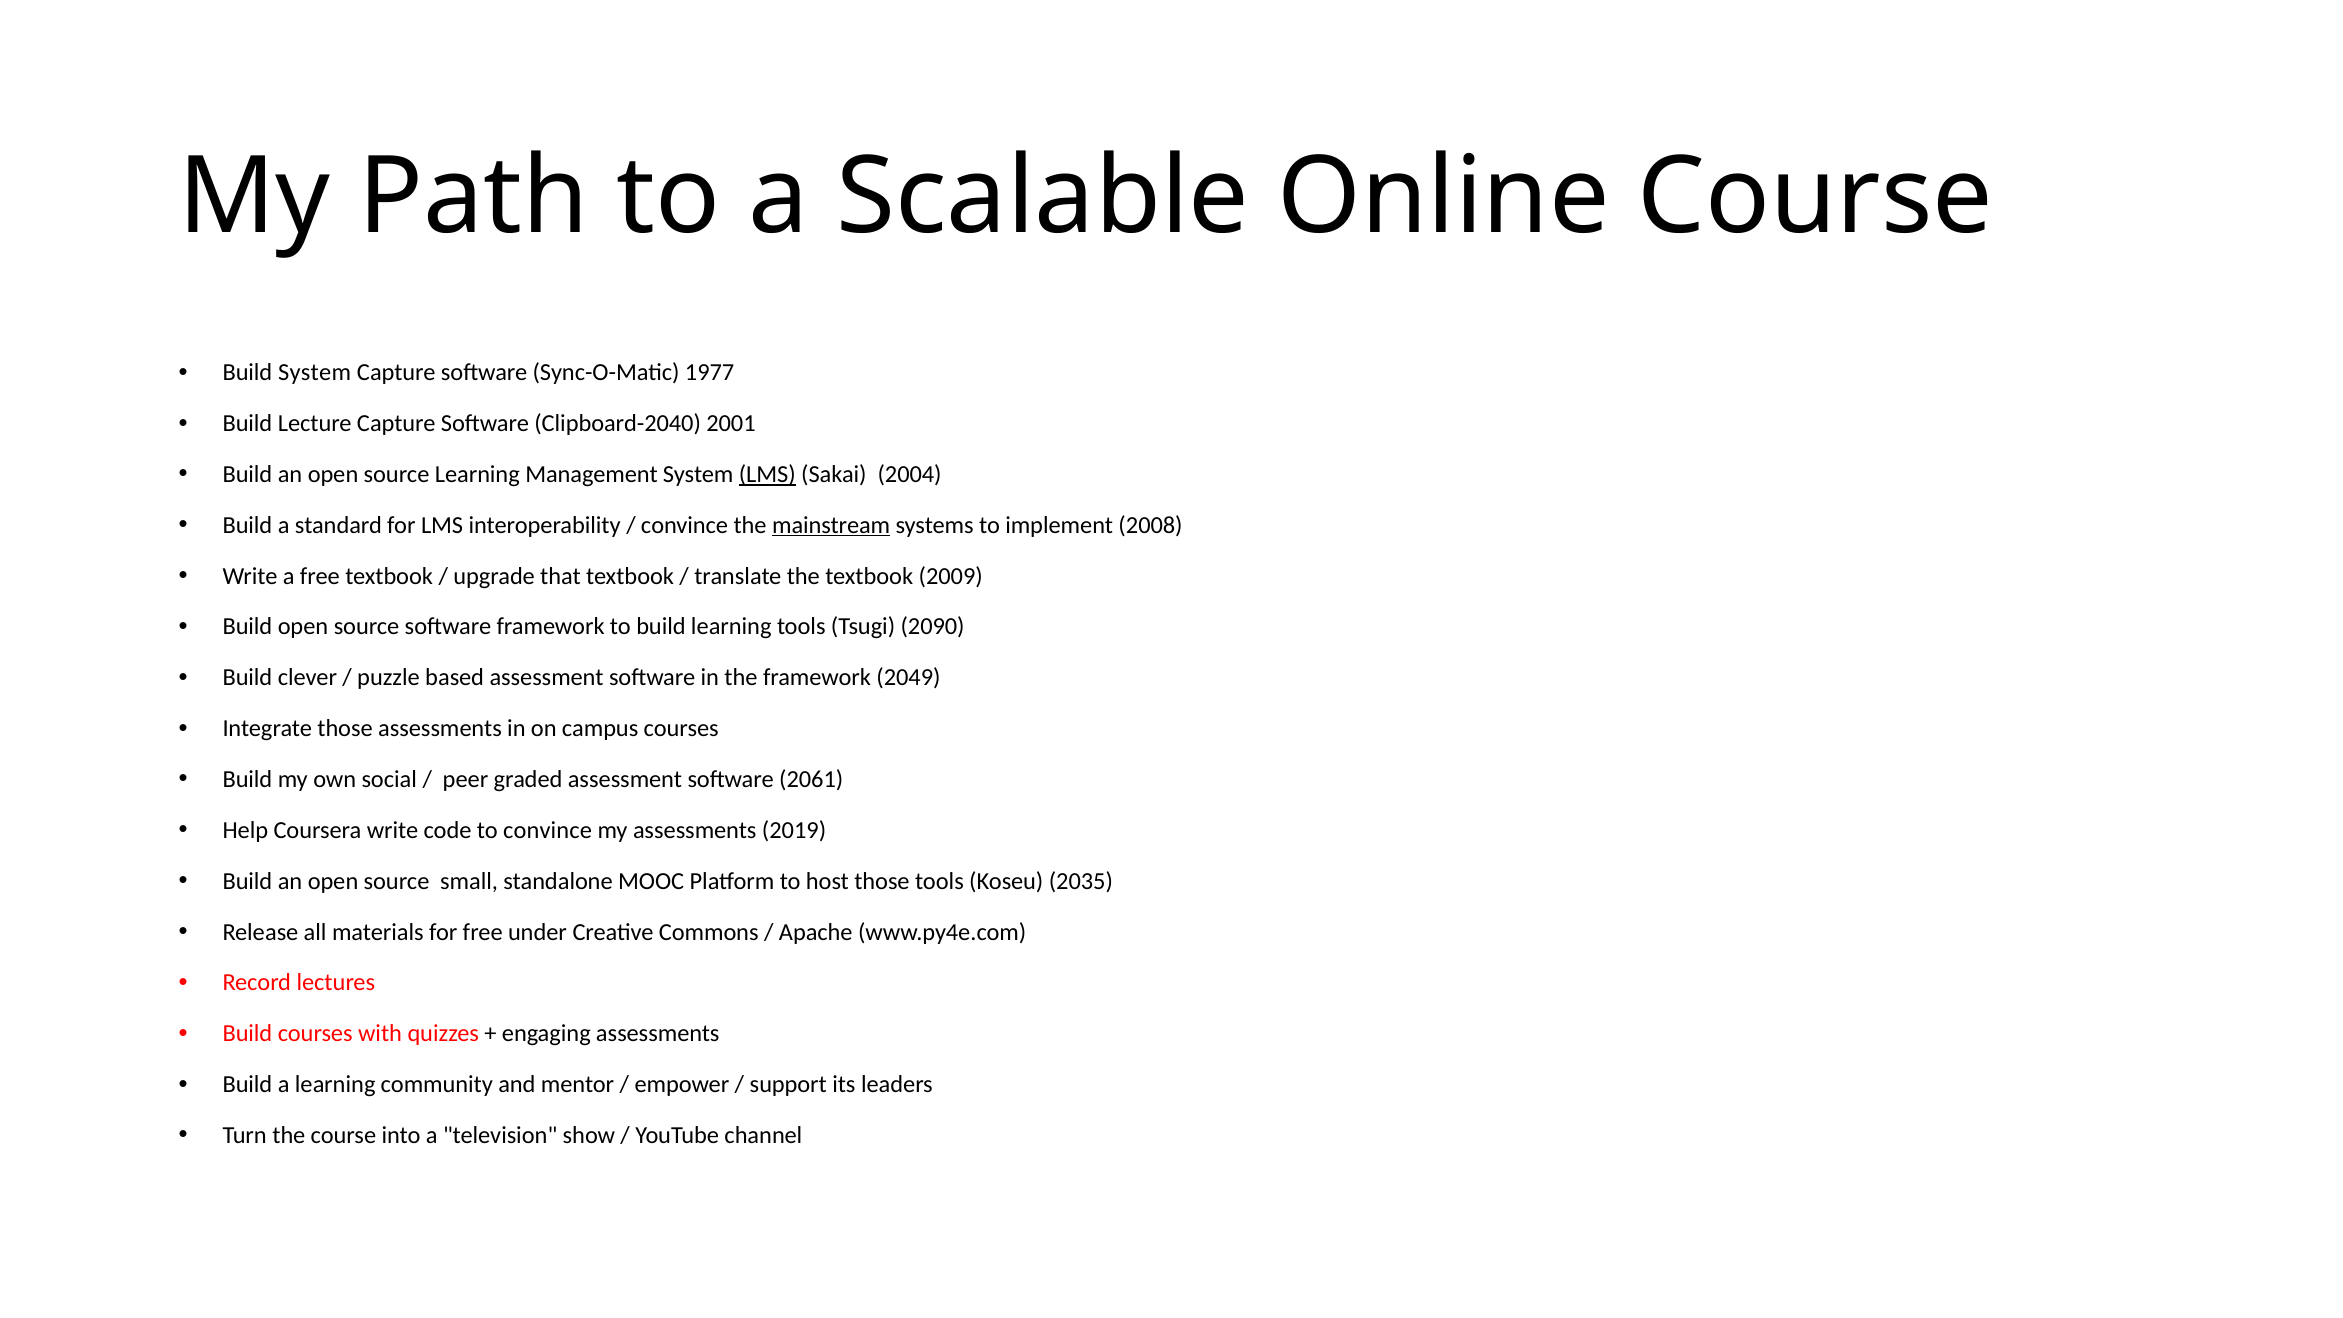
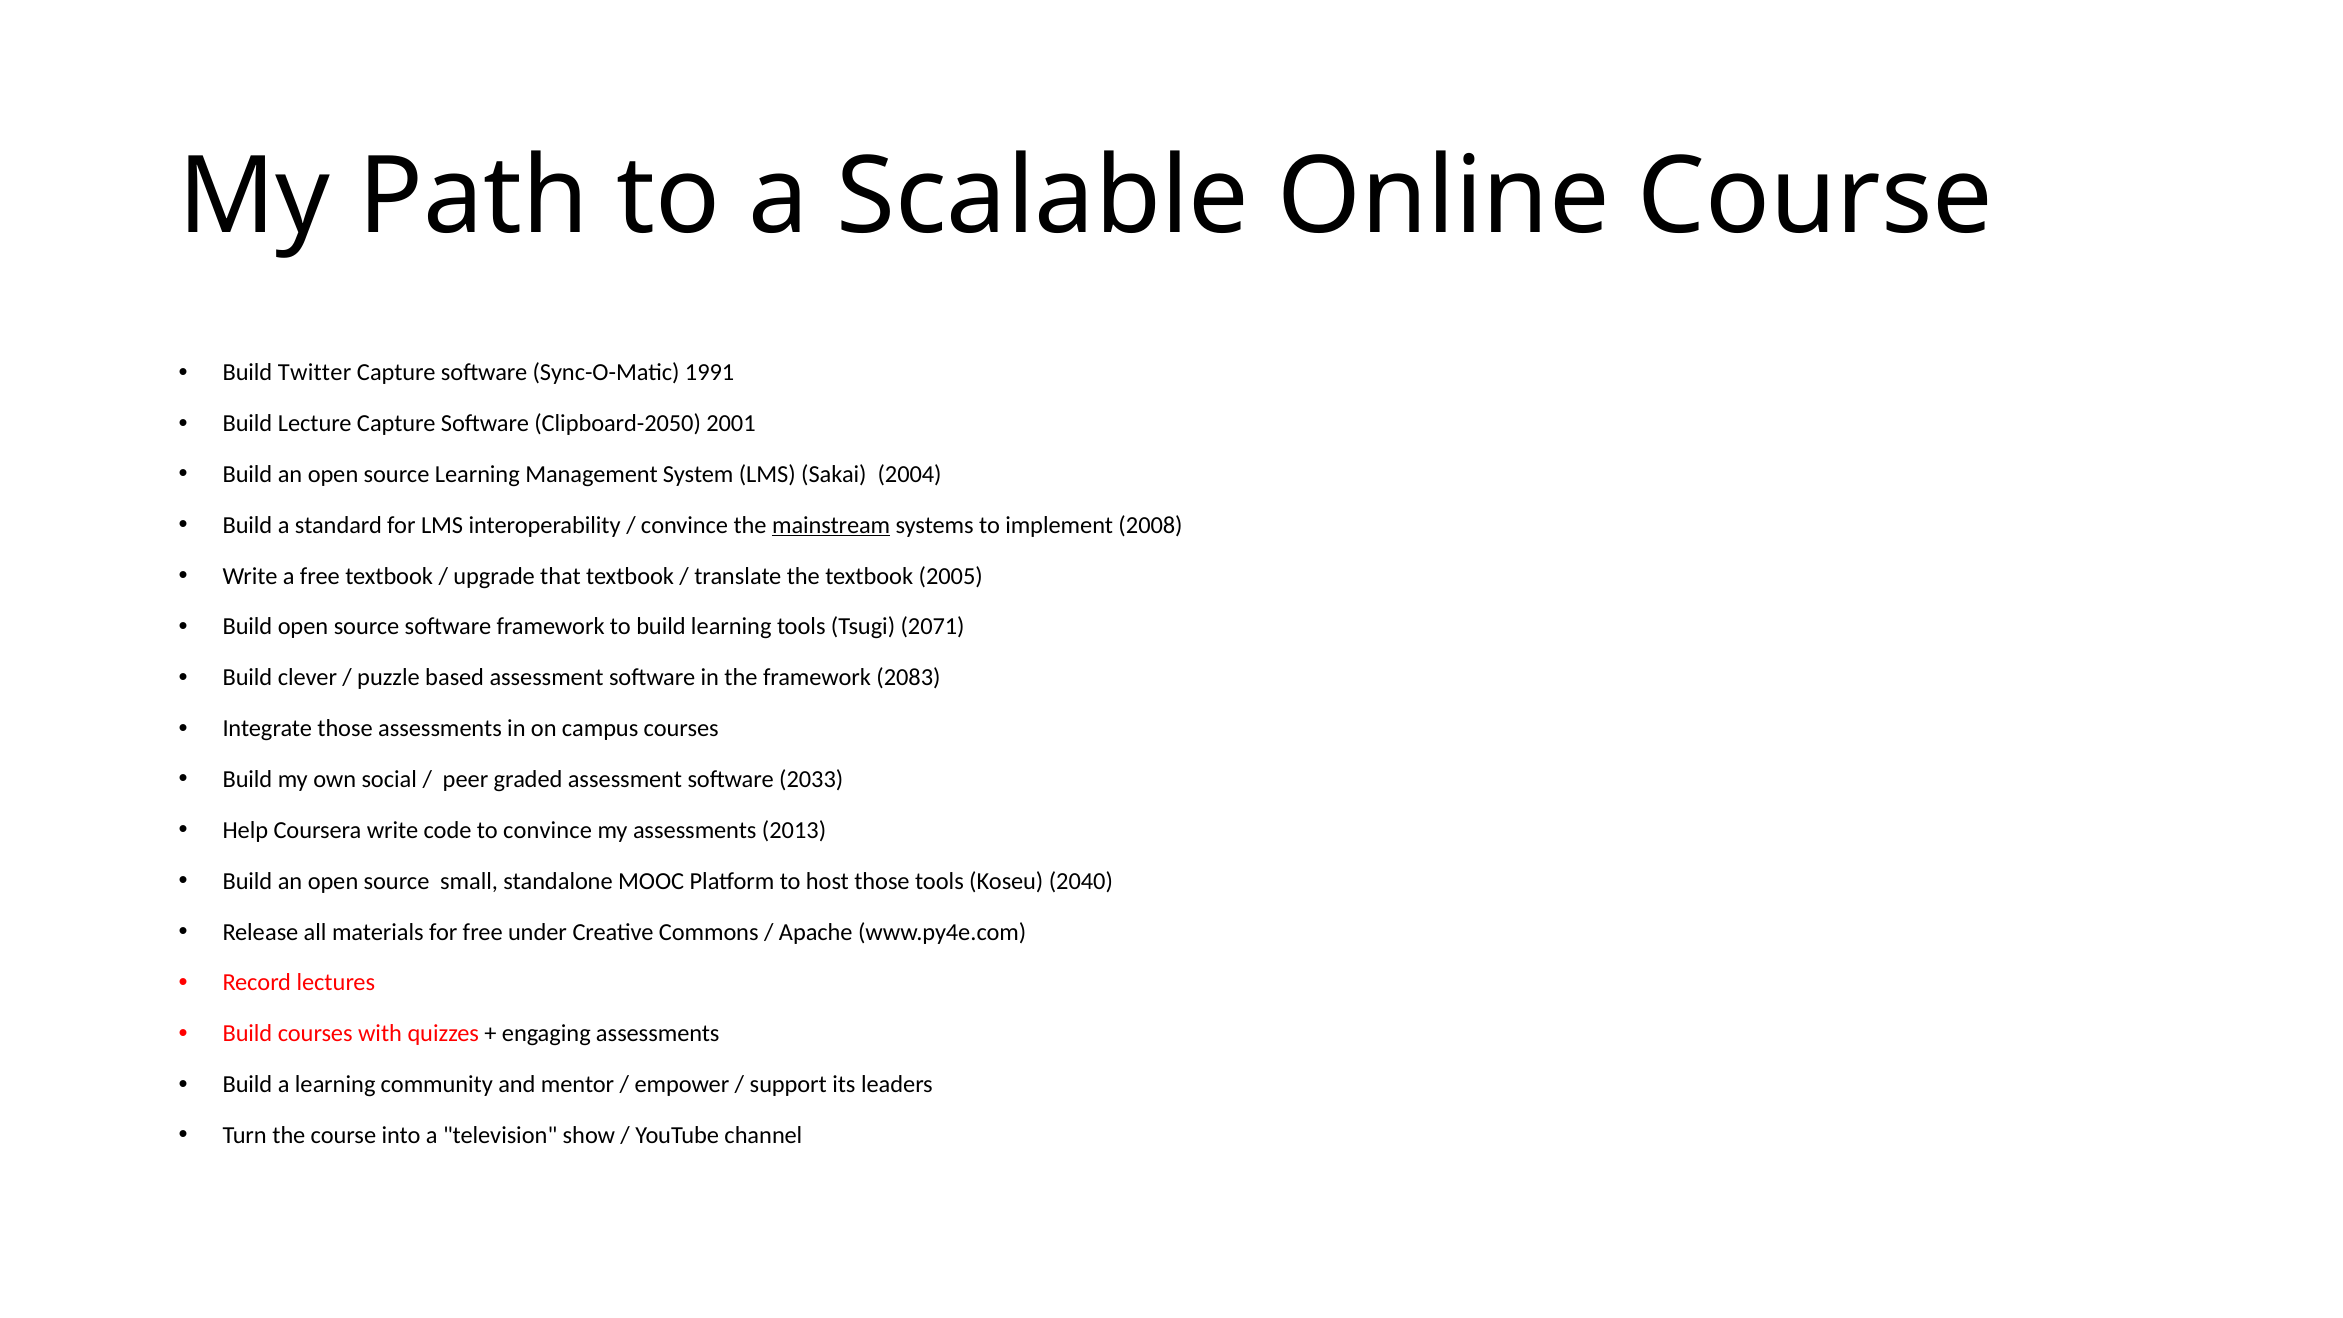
Build System: System -> Twitter (315, 373)
1977: 1977 -> 1991 (710, 373)
Clipboard-2040: Clipboard-2040 -> Clipboard-2050 (618, 424)
LMS underline: present -> none (767, 474)
2009: 2009 -> 2005 (951, 576)
2090: 2090 -> 2071 (933, 627)
2049: 2049 -> 2083 (908, 678)
2061: 2061 -> 2033 (811, 779)
2019: 2019 -> 2013 (794, 830)
2035: 2035 -> 2040 (1081, 881)
